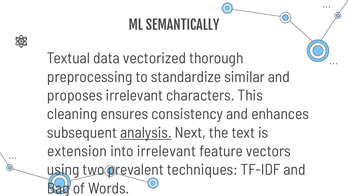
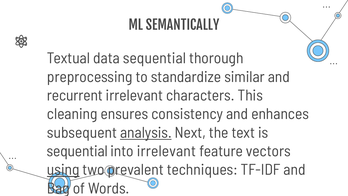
data vectorized: vectorized -> sequential (154, 58)
proposes: proposes -> recurrent (75, 95)
extension: extension -> sequential (77, 151)
using underline: none -> present (63, 170)
